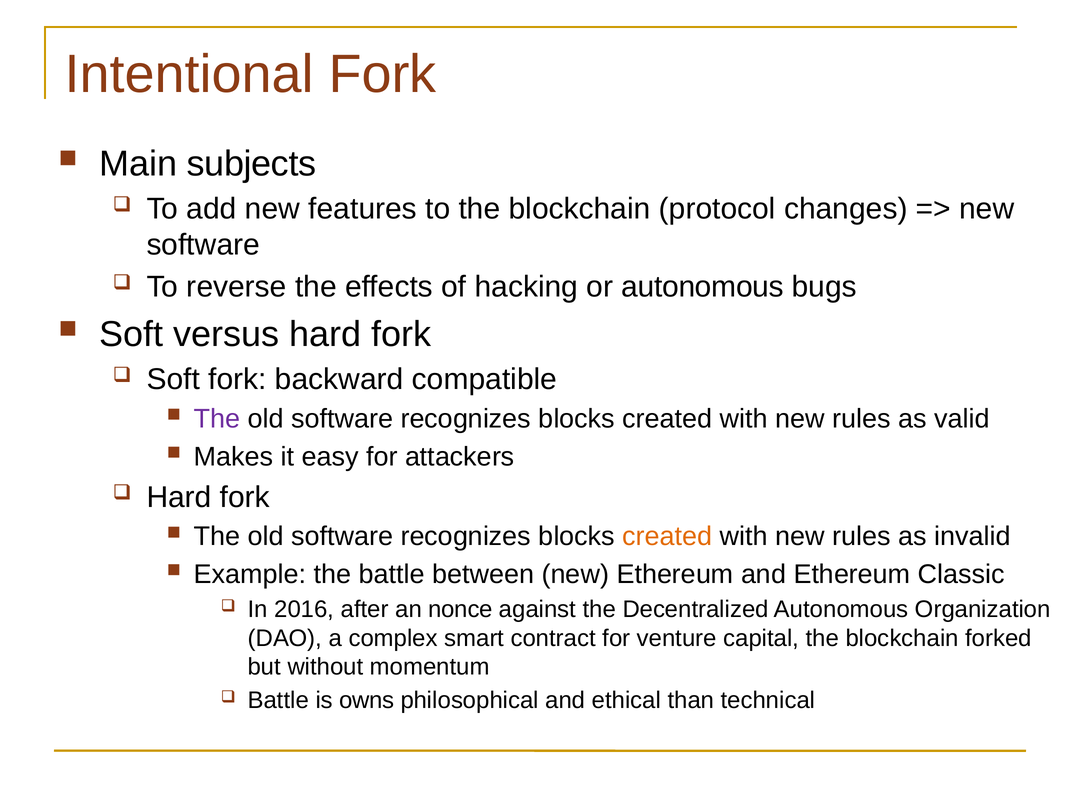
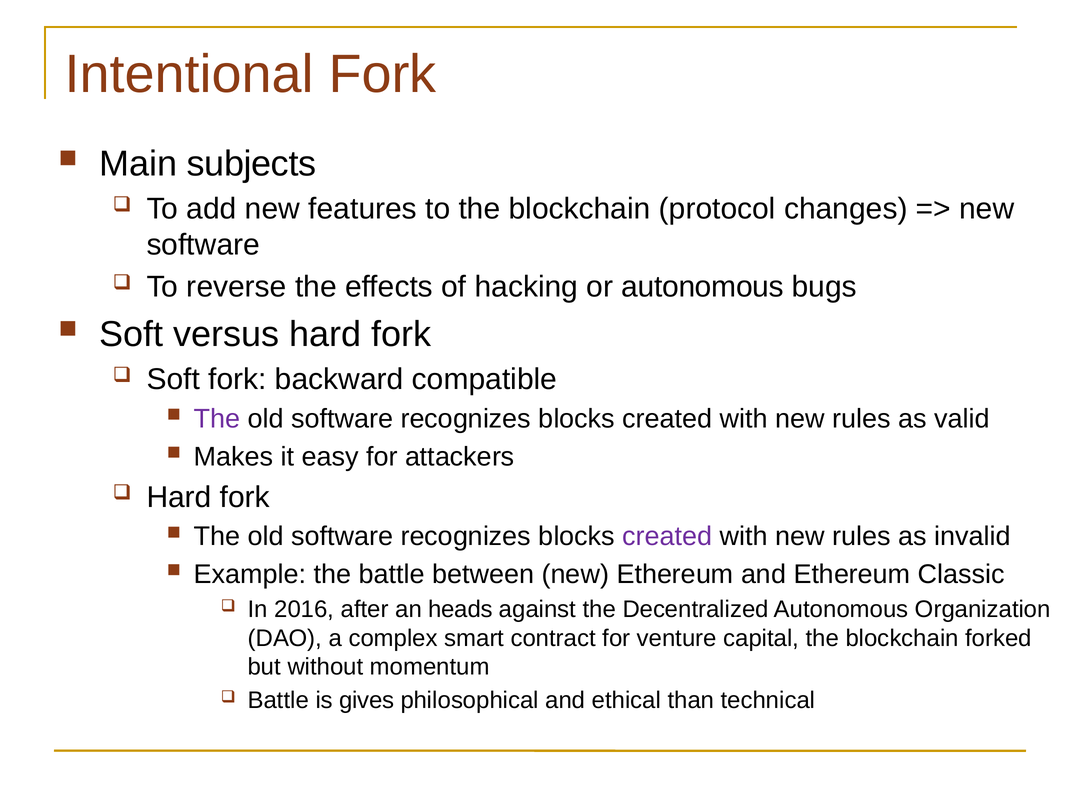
created colour: orange -> purple (667, 536)
nonce: nonce -> heads (460, 609)
owns: owns -> gives (367, 700)
